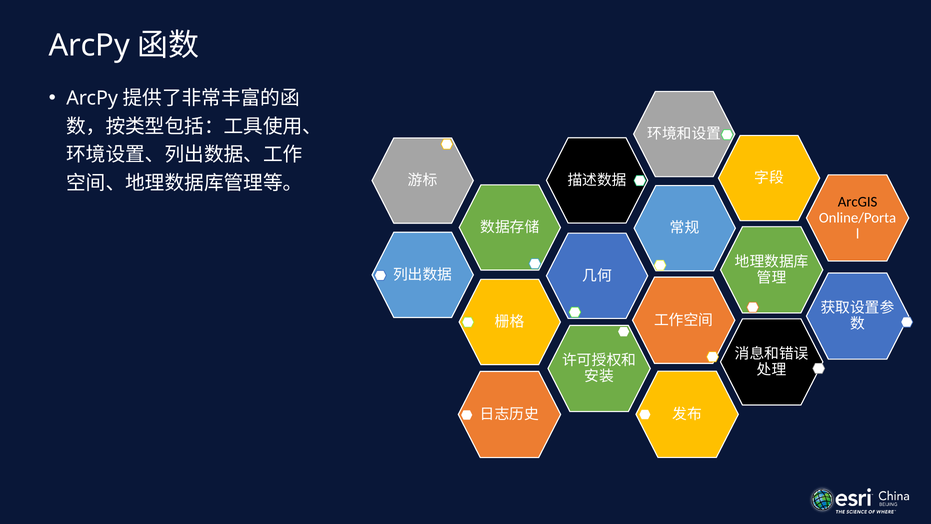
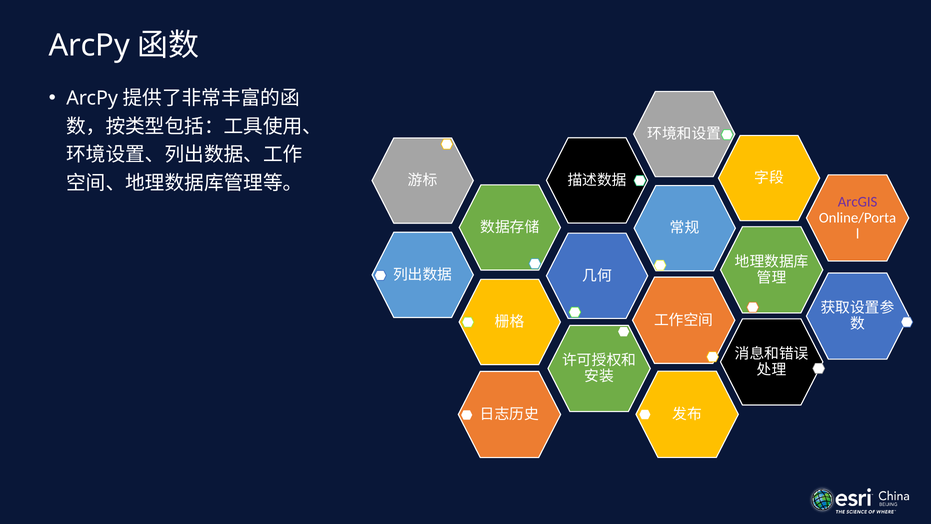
ArcGIS colour: black -> purple (858, 202)
